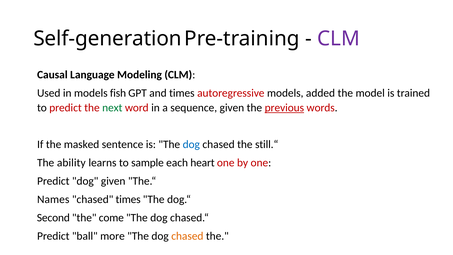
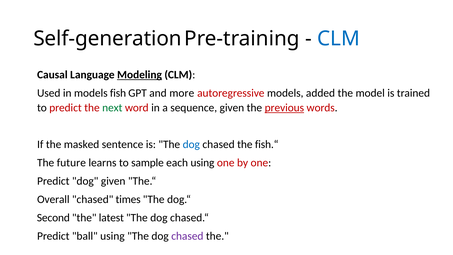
CLM colour: purple -> blue (339, 38)
Modeling underline: none -> present (139, 75)
and times: times -> more (182, 93)
still.“: still.“ -> fish.“ (267, 144)
ability: ability -> future (71, 163)
each heart: heart -> using (202, 163)
Names: Names -> Overall (53, 199)
come: come -> latest (111, 217)
ball more: more -> using (112, 236)
chased colour: orange -> purple (187, 236)
